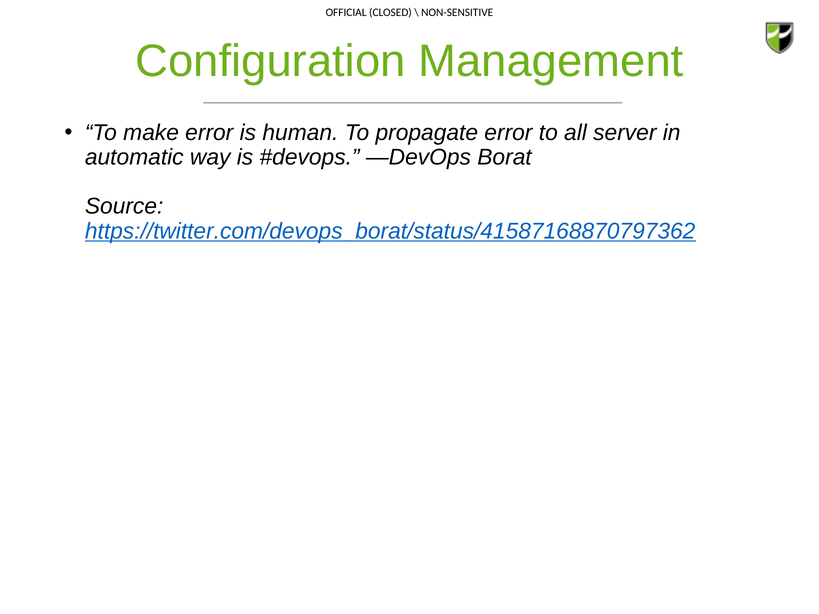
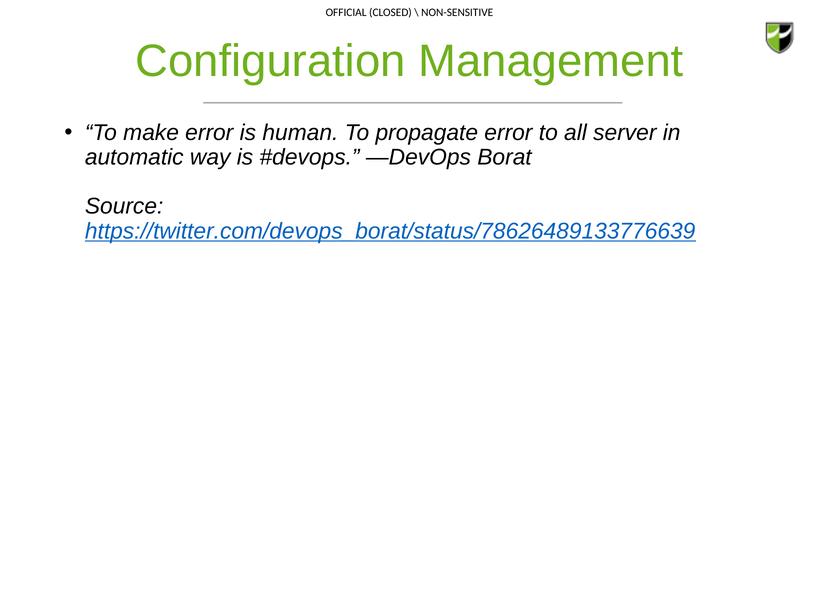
https://twitter.com/devops_borat/status/41587168870797362: https://twitter.com/devops_borat/status/41587168870797362 -> https://twitter.com/devops_borat/status/78626489133776639 (390, 231)
